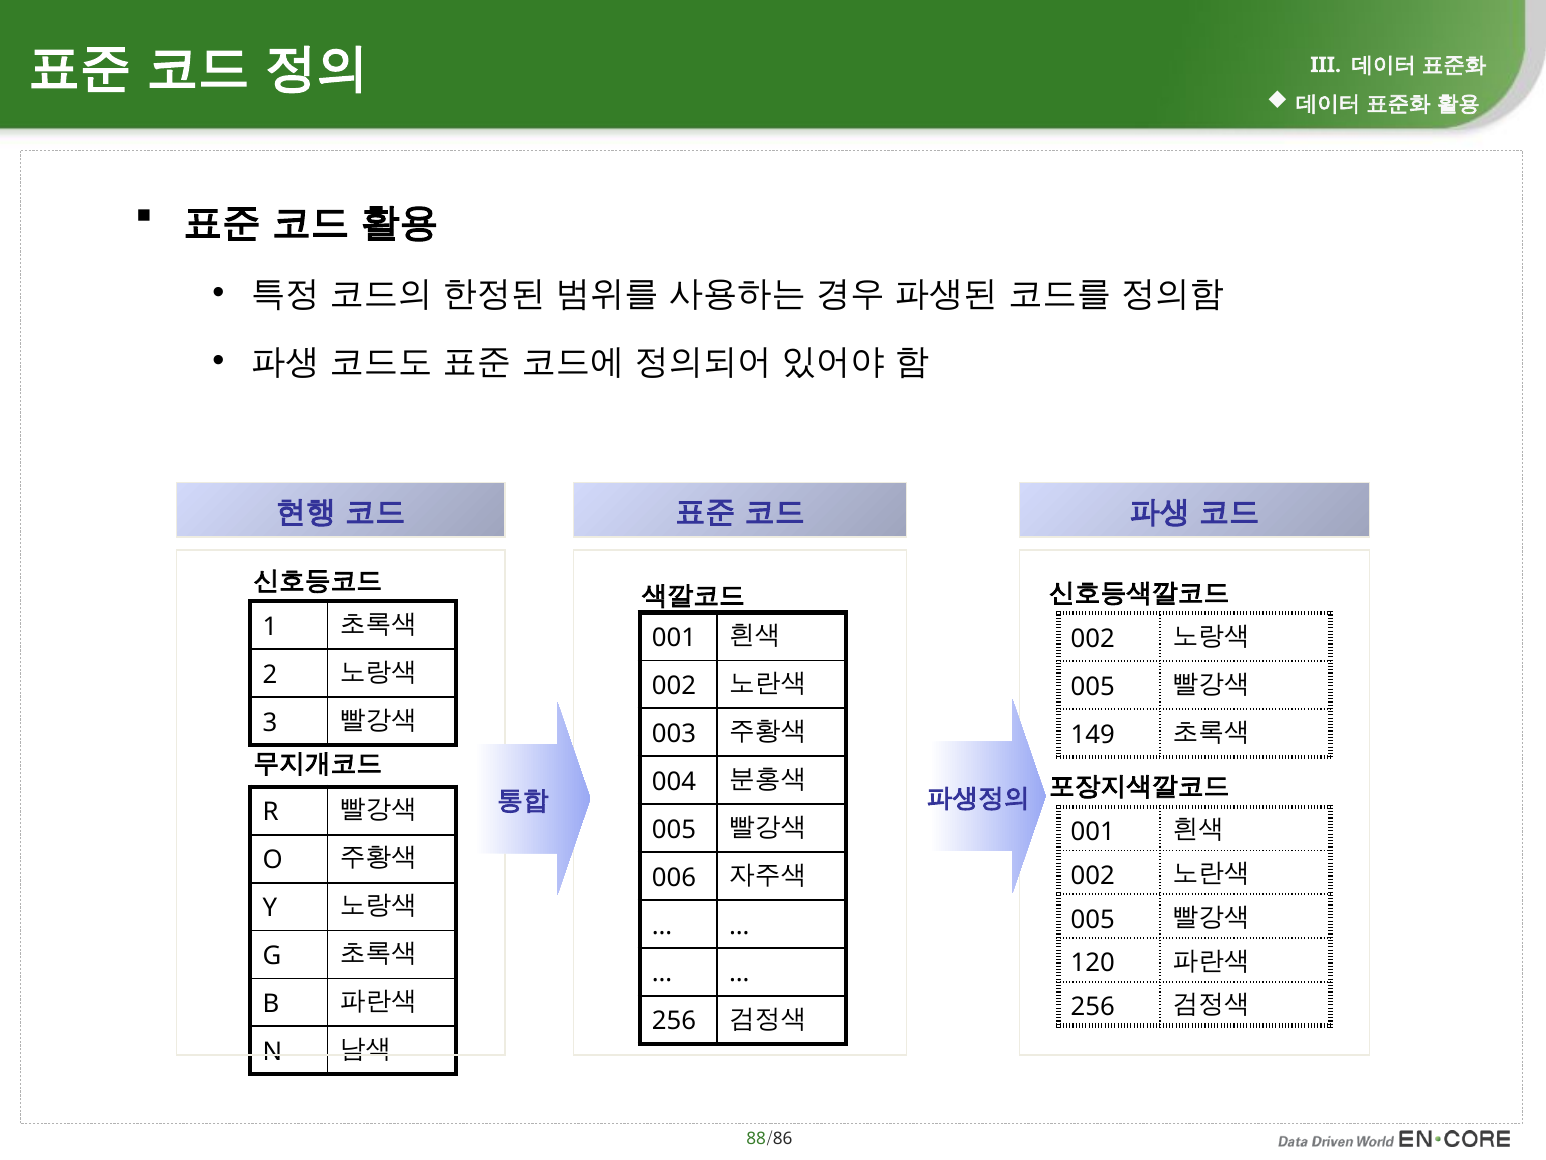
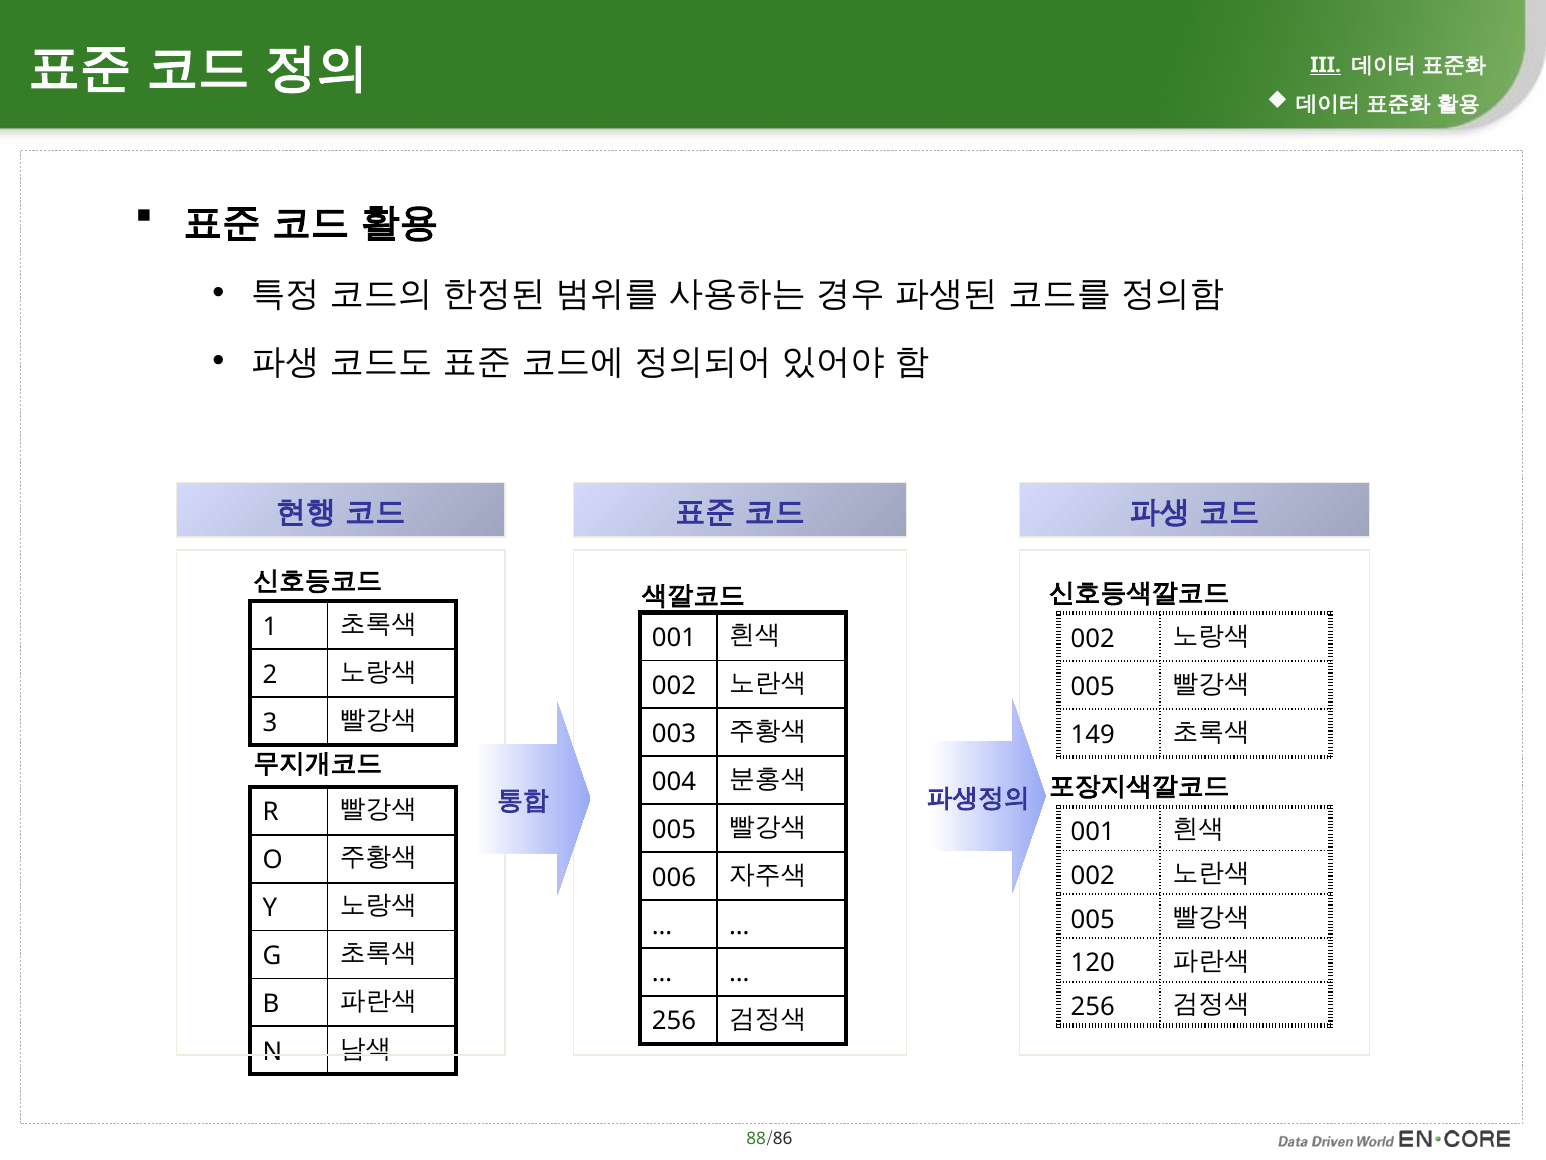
III underline: none -> present (1326, 65)
